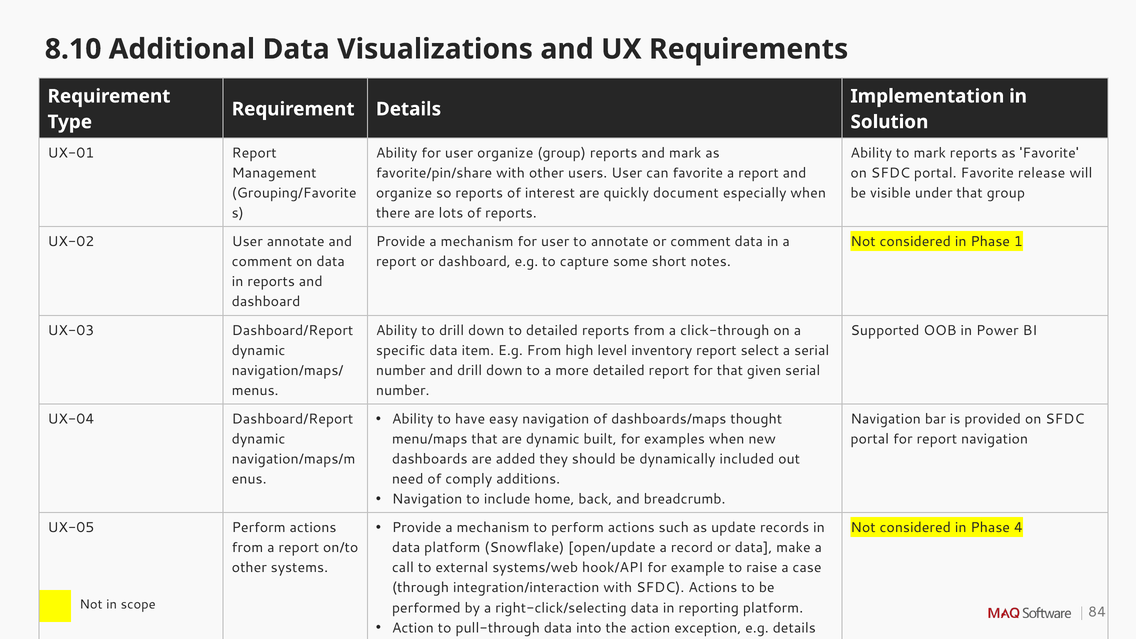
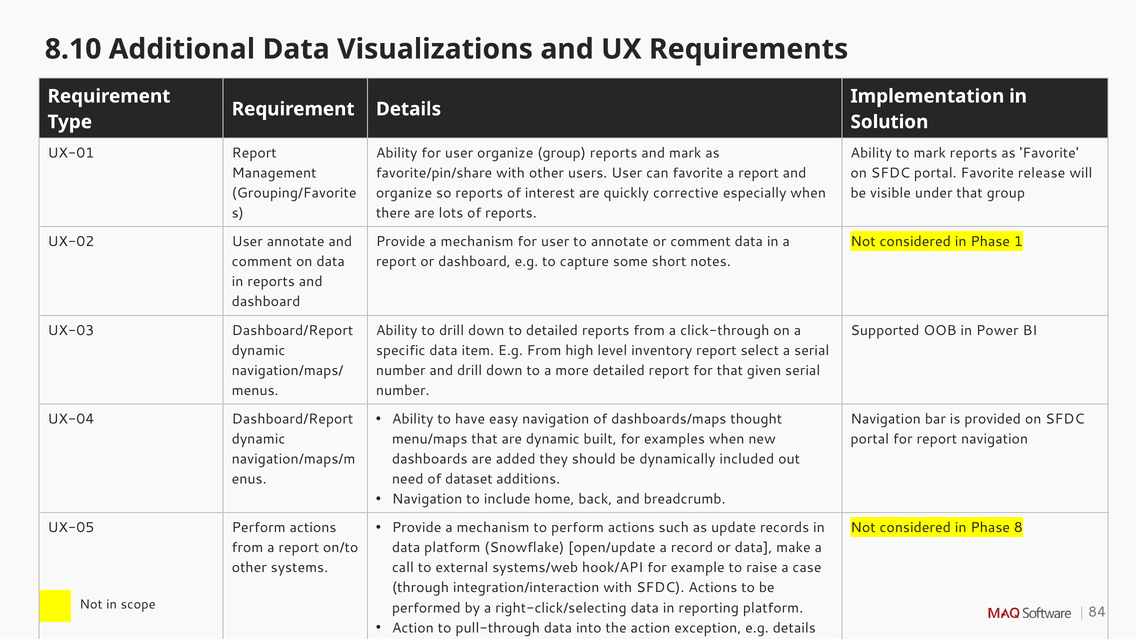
document: document -> corrective (686, 193)
comply: comply -> dataset (469, 479)
4: 4 -> 8 (1018, 528)
